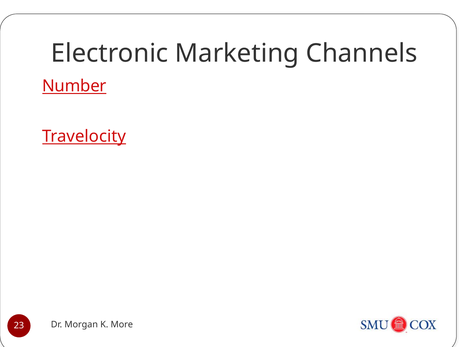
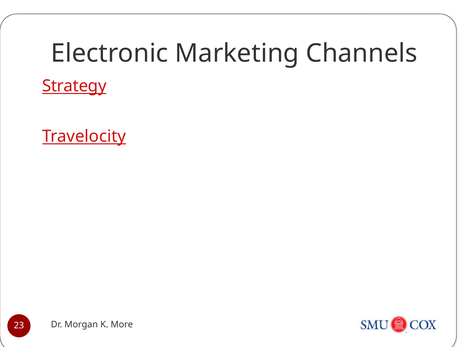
Number: Number -> Strategy (74, 86)
